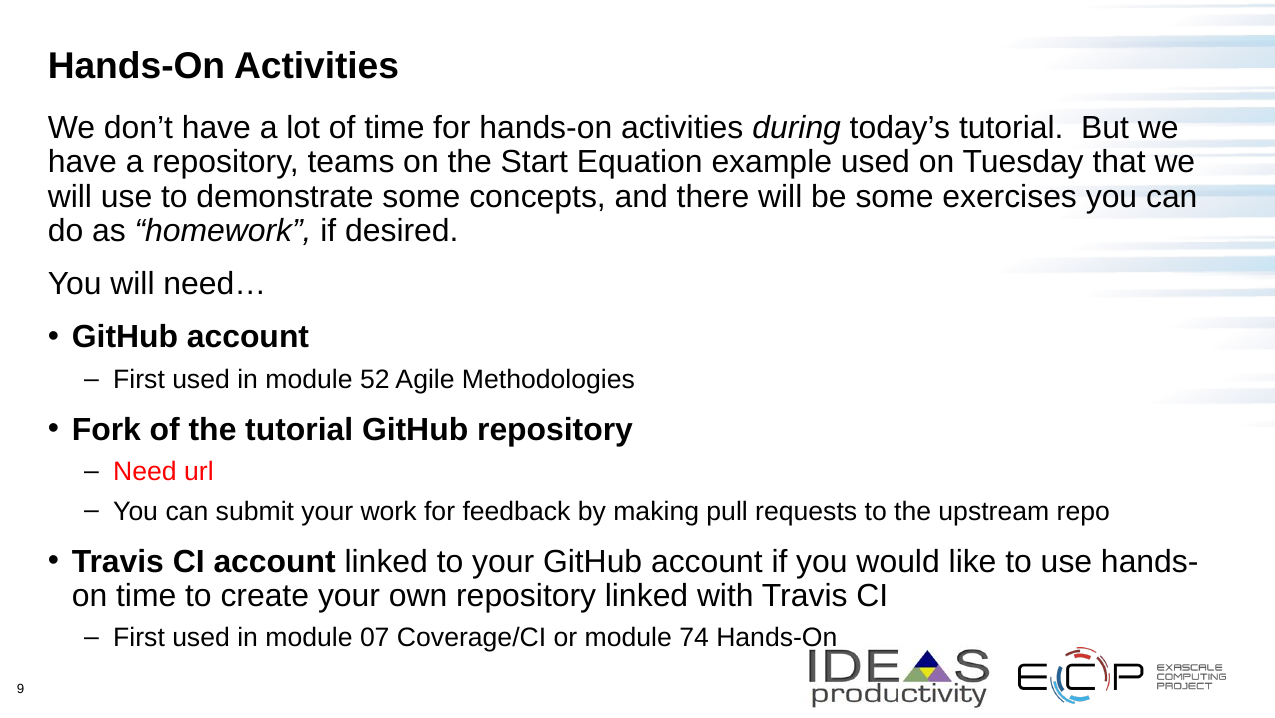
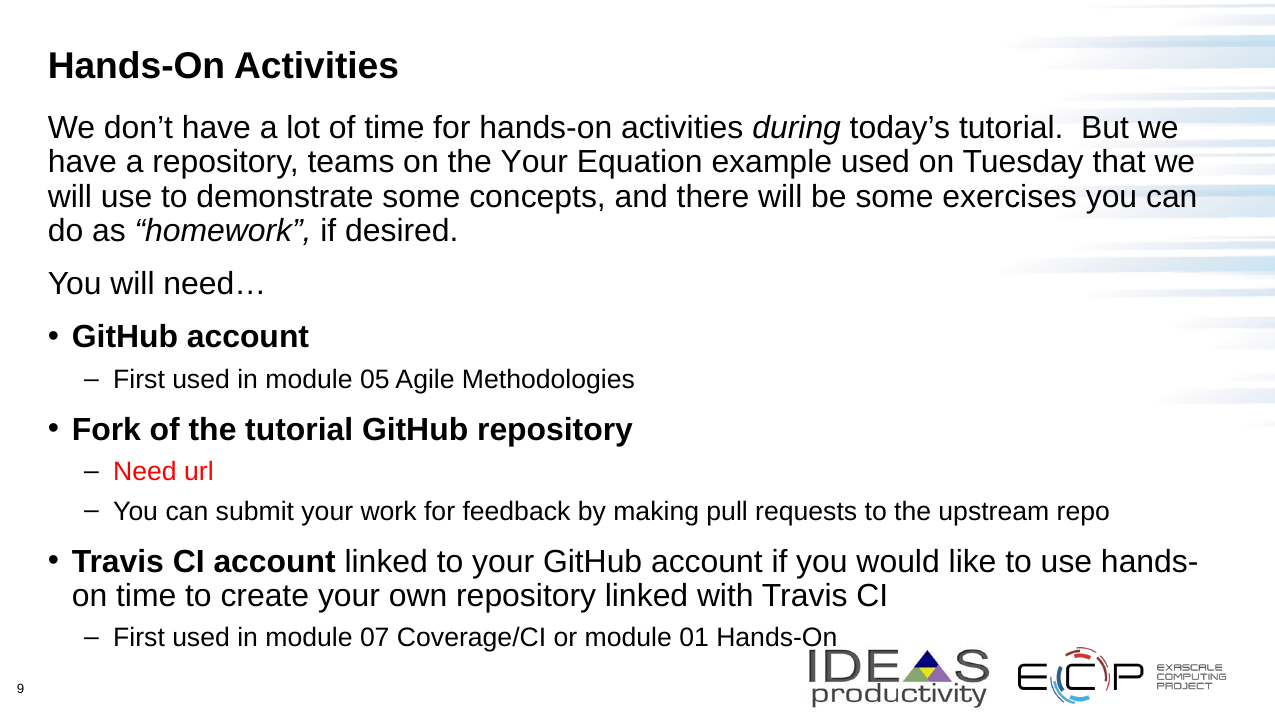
the Start: Start -> Your (534, 162)
52: 52 -> 05 (375, 379)
74: 74 -> 01 (694, 638)
